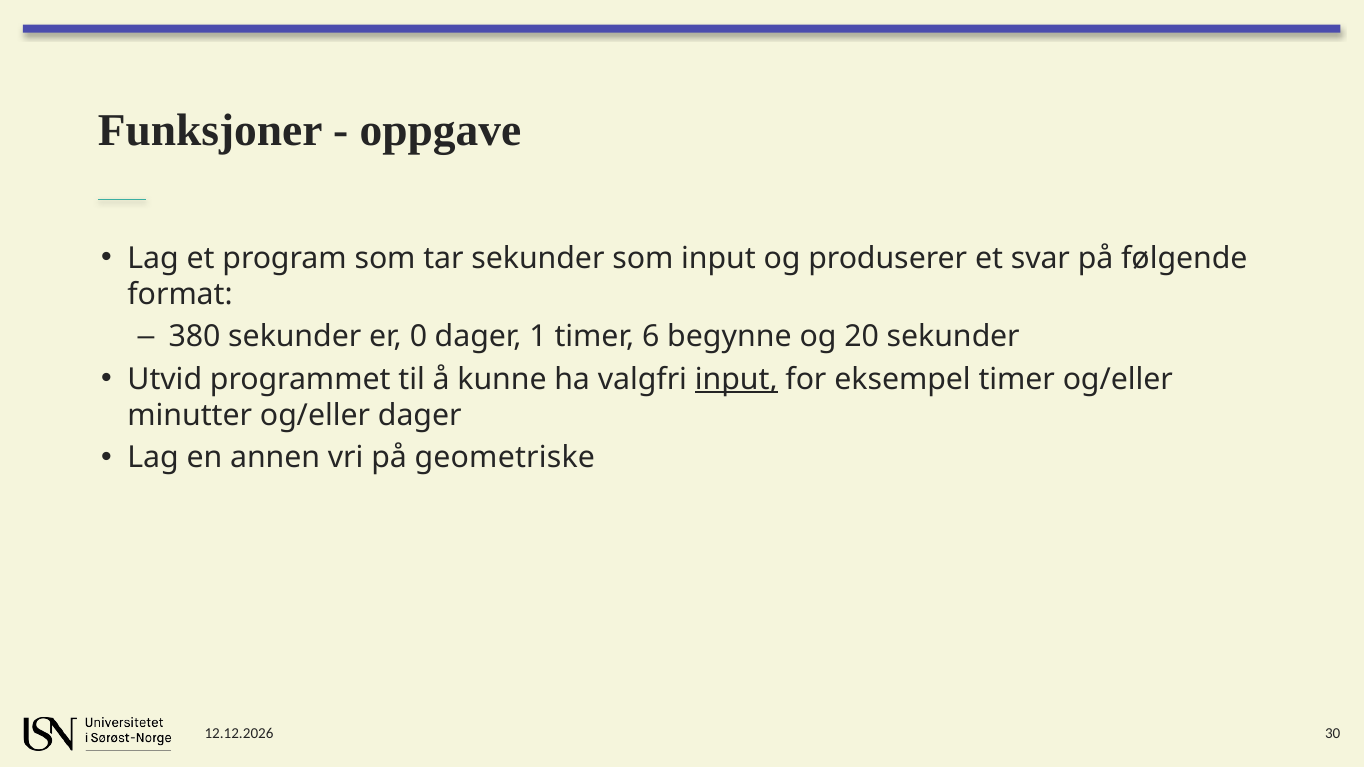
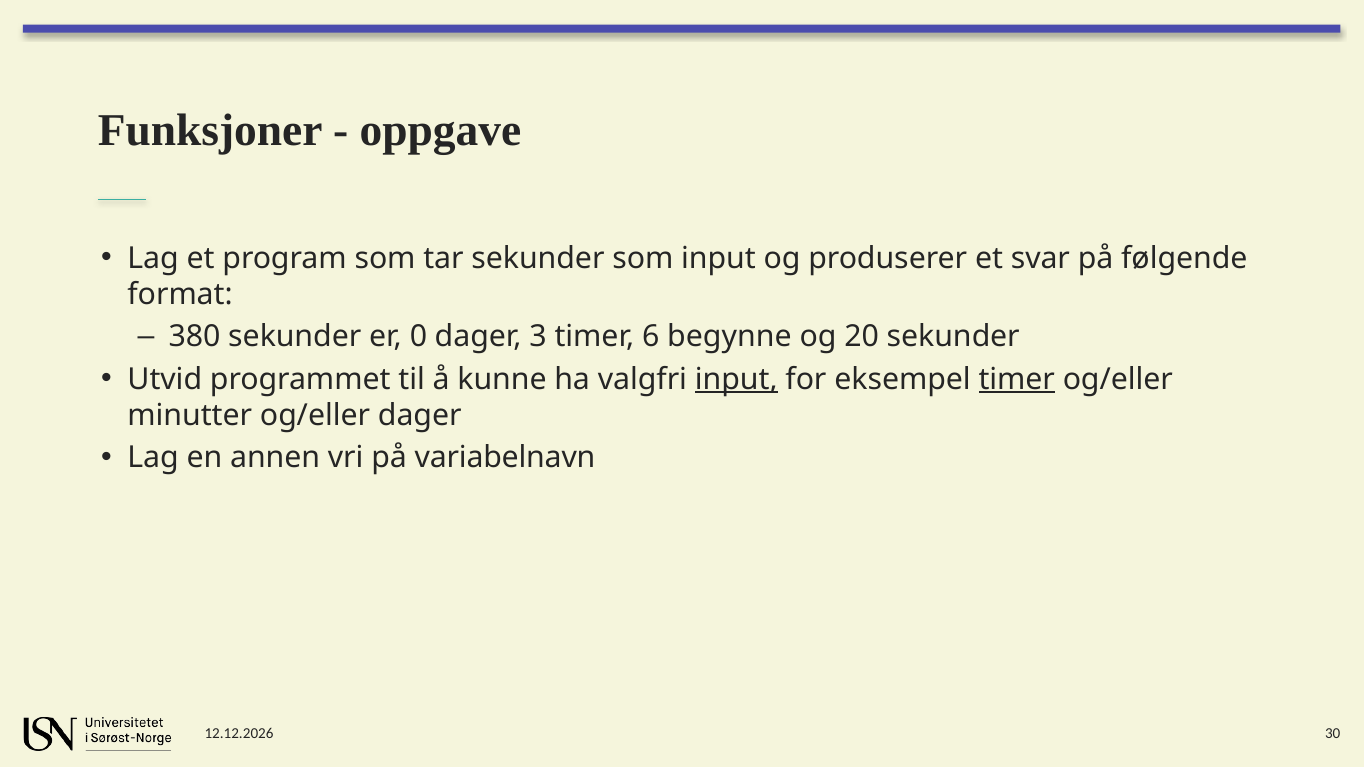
1: 1 -> 3 (538, 337)
timer underline: none -> present (1017, 379)
geometriske: geometriske -> variabelnavn (505, 458)
